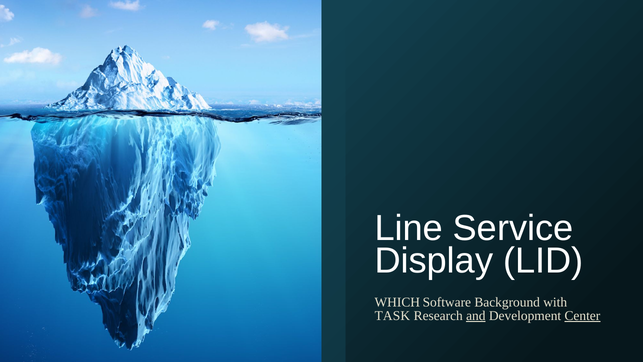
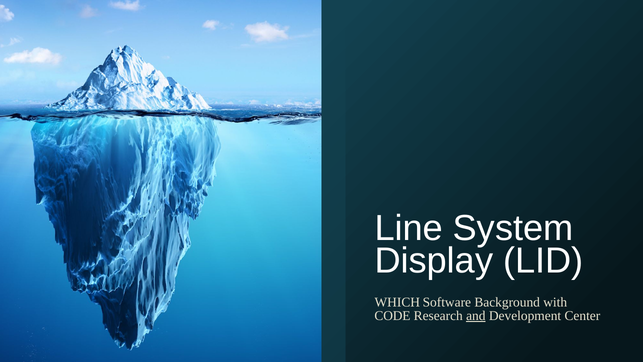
Service: Service -> System (513, 228)
TASK: TASK -> CODE (392, 316)
Center underline: present -> none (582, 316)
